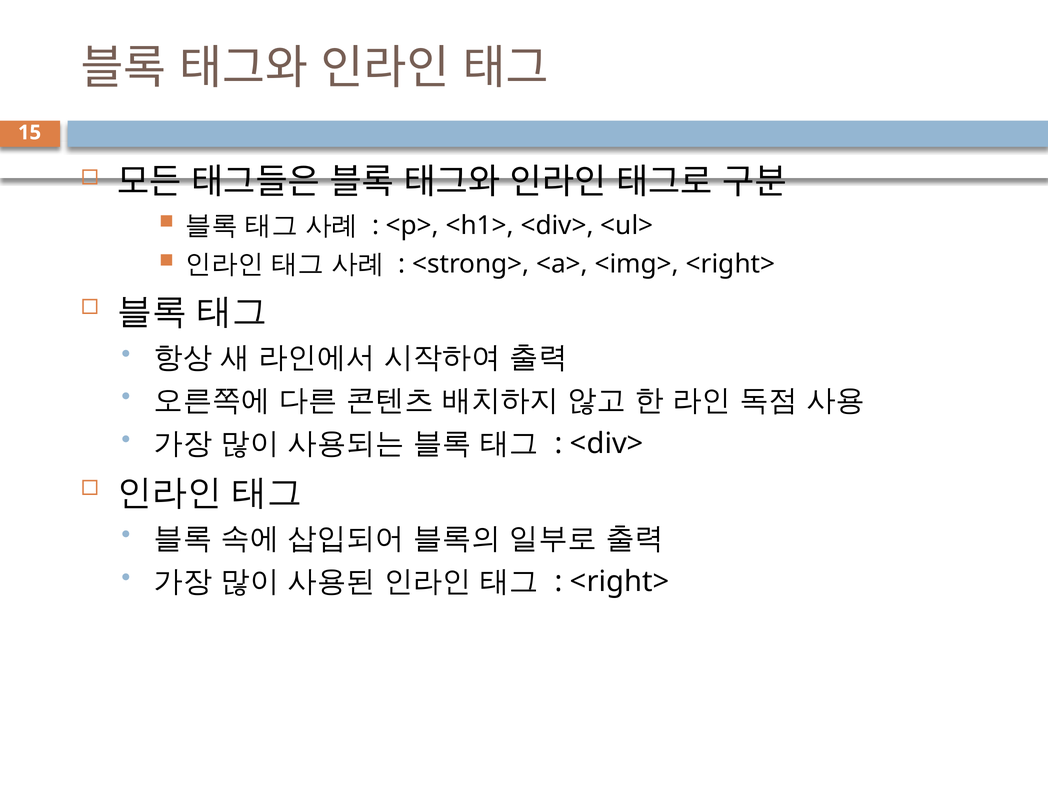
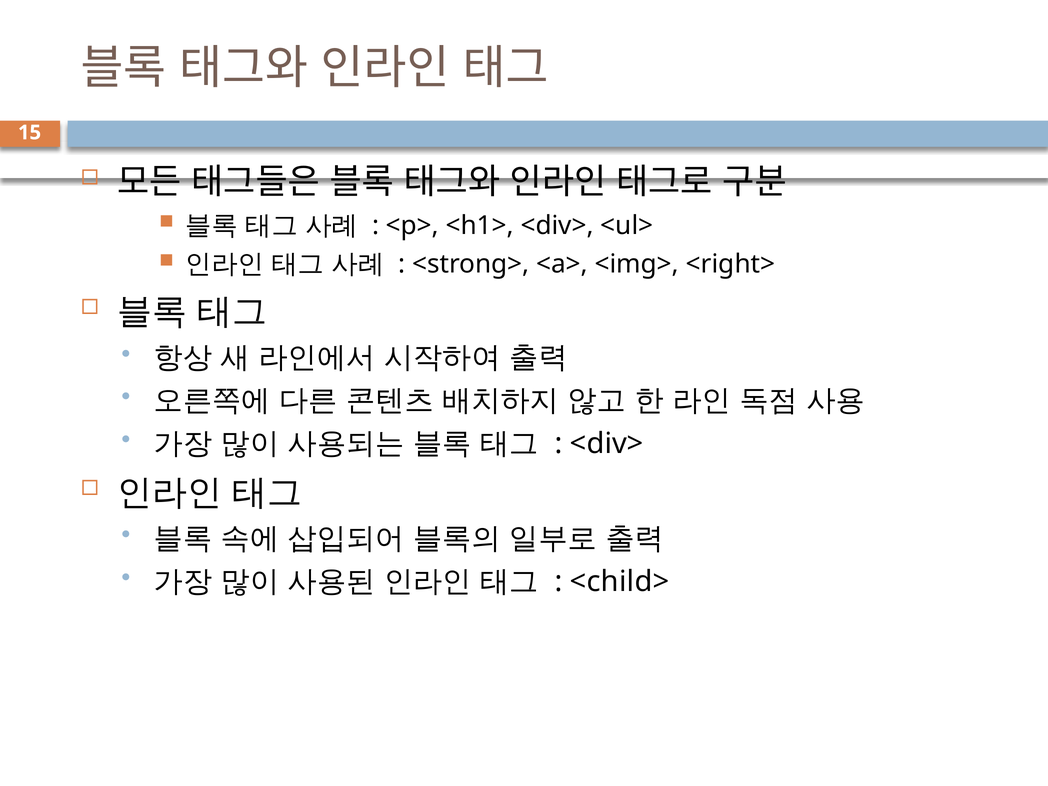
<right>: <right> -> <child> (620, 582)
